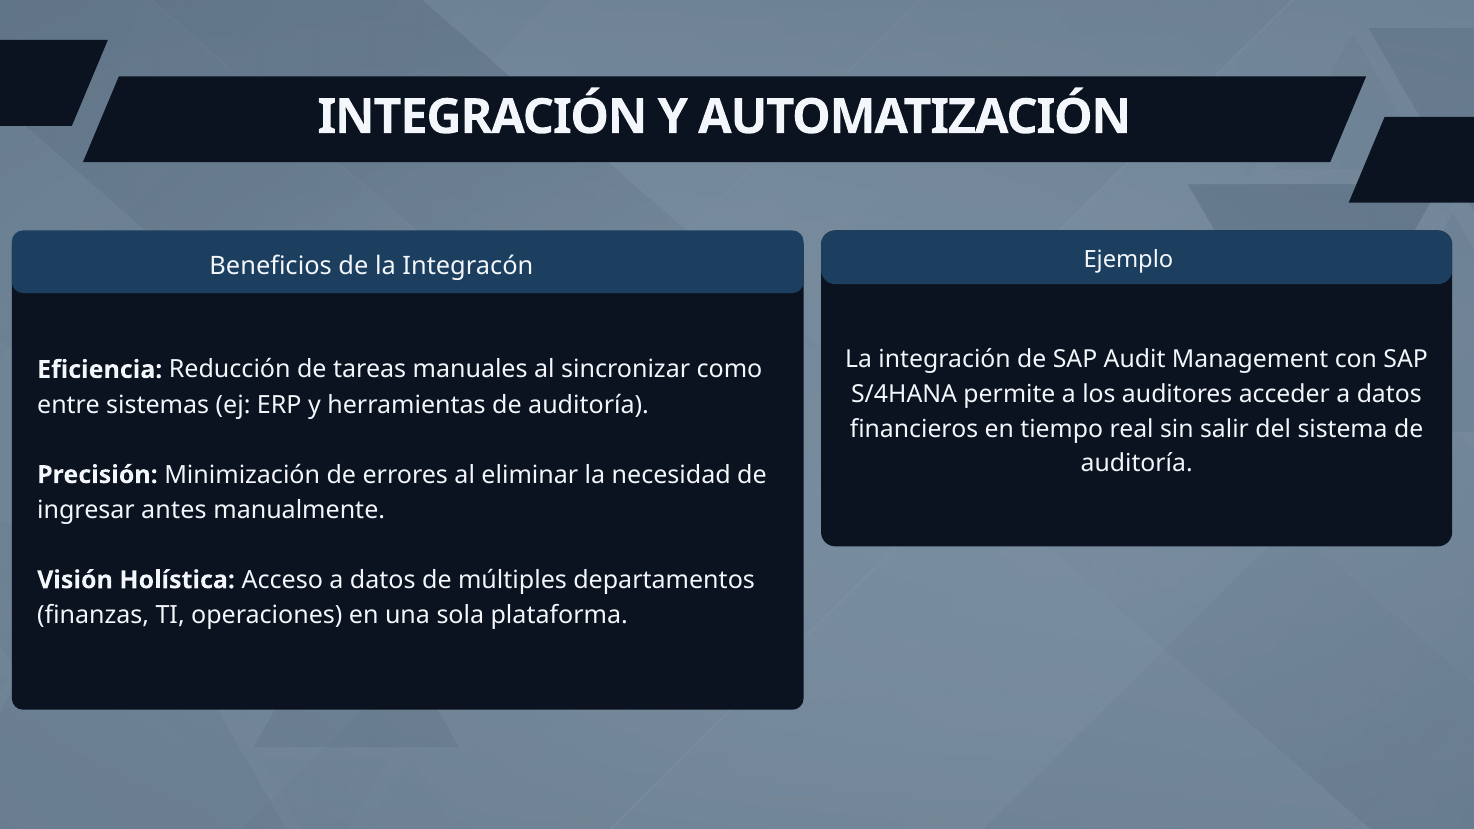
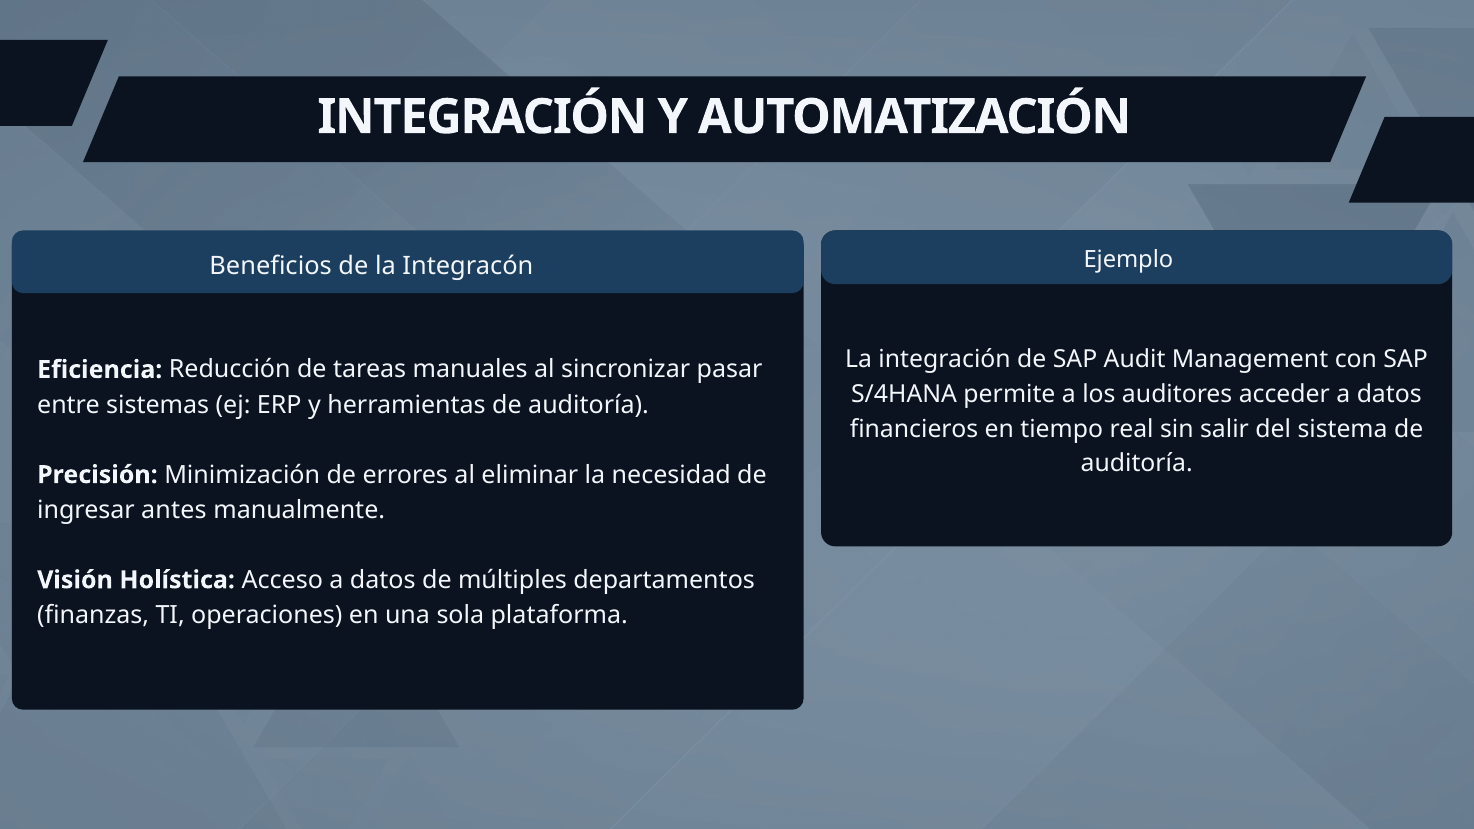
como: como -> pasar (730, 370)
